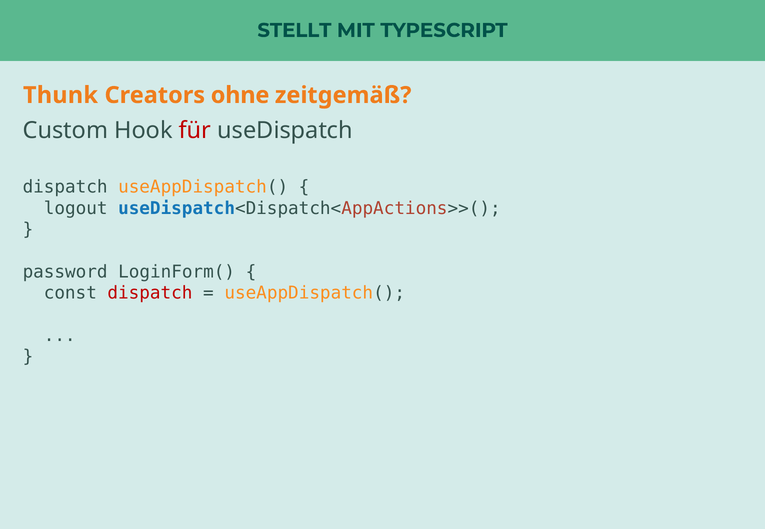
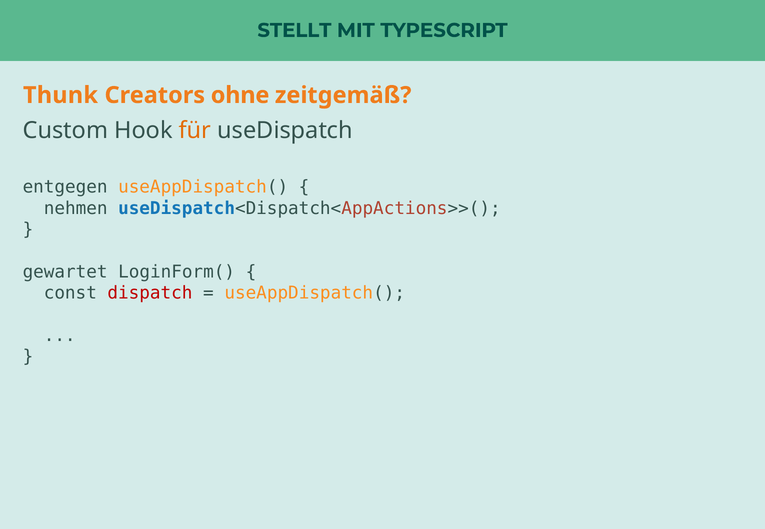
für colour: red -> orange (195, 131)
dispatch: dispatch -> entgegen (65, 187)
logout: logout -> nehmen (76, 209)
password: password -> gewartet (65, 272)
